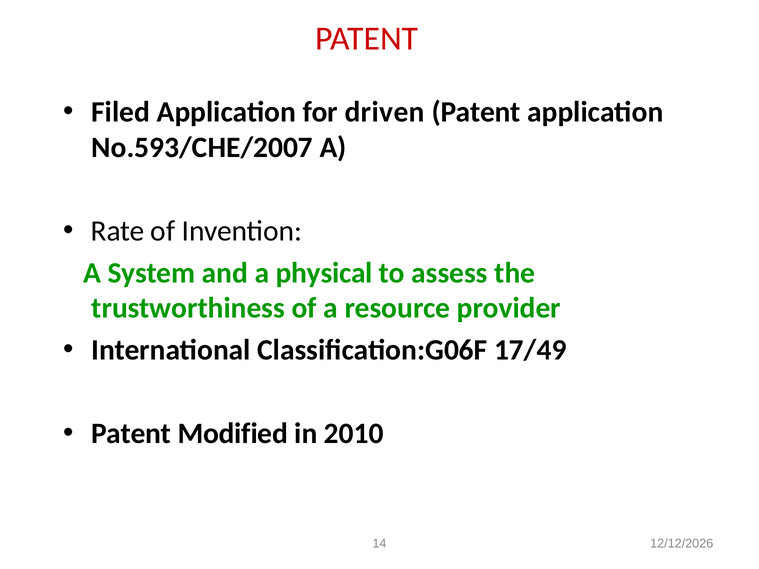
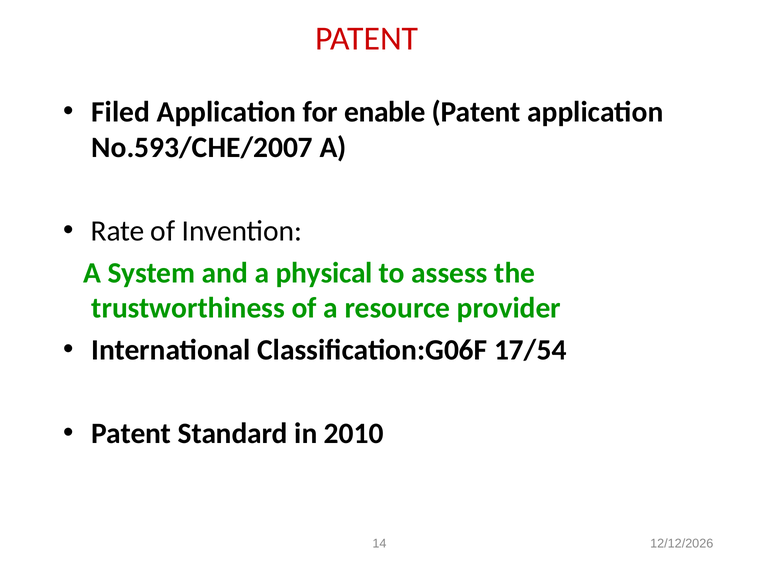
driven: driven -> enable (385, 112)
17/49: 17/49 -> 17/54 (530, 350)
Modified: Modified -> Standard (233, 434)
